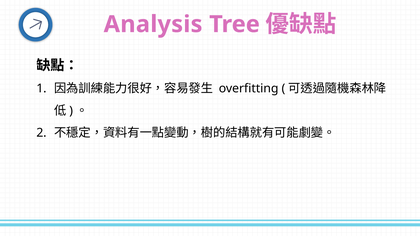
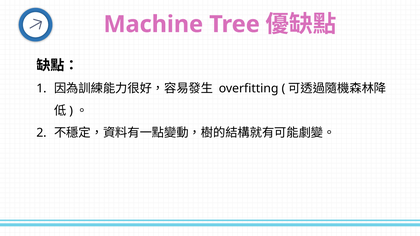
Analysis: Analysis -> Machine (153, 24)
